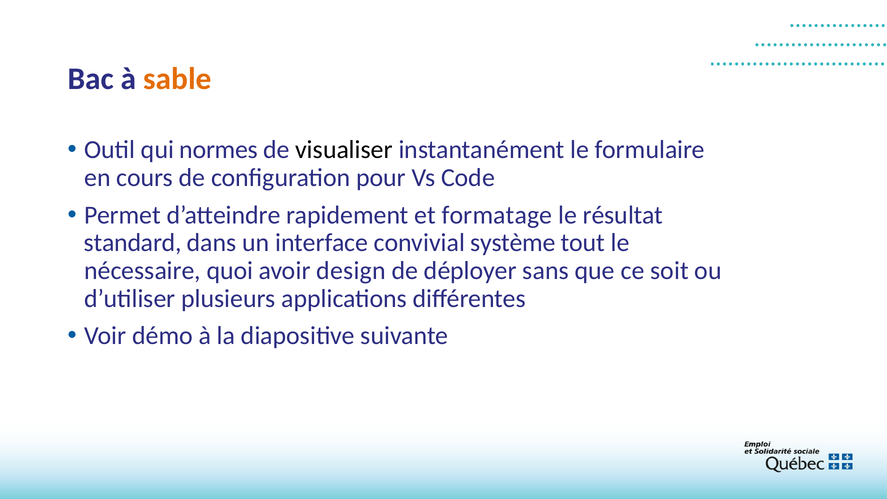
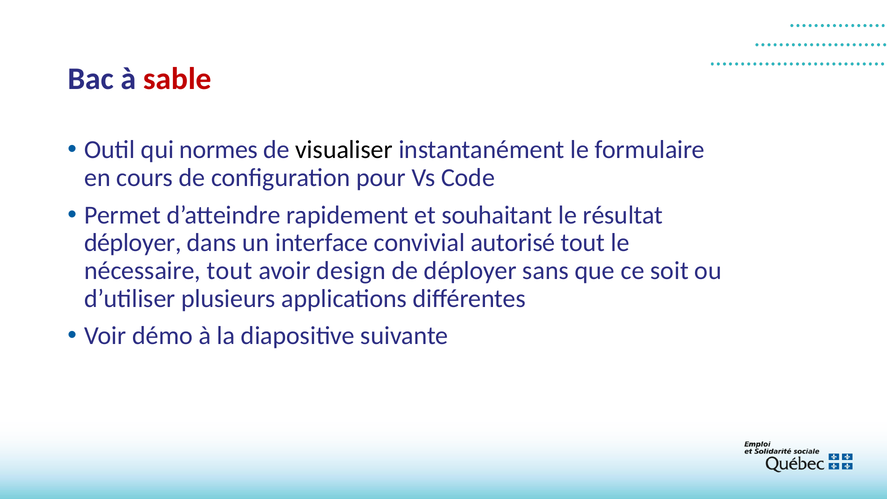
sable colour: orange -> red (177, 79)
formatage: formatage -> souhaitant (497, 215)
standard: standard -> déployer (133, 243)
système: système -> autorisé (513, 243)
nécessaire quoi: quoi -> tout (230, 271)
